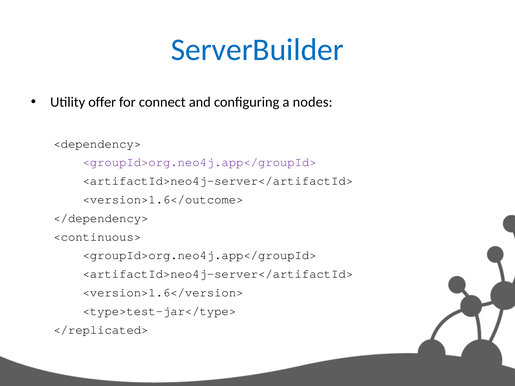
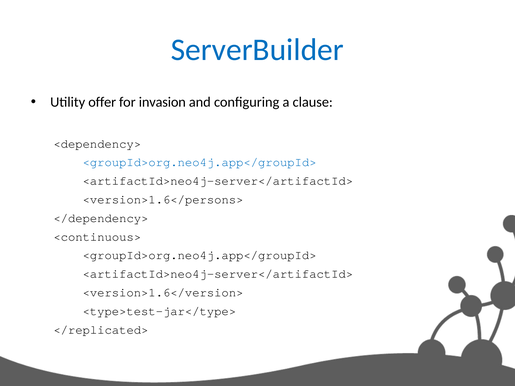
connect: connect -> invasion (162, 102)
nodes: nodes -> clause (313, 102)
<groupId>org.neo4j.app</groupId> colour: purple -> blue (200, 162)
<version>1.6</outcome>: <version>1.6</outcome> -> <version>1.6</persons> (163, 200)
